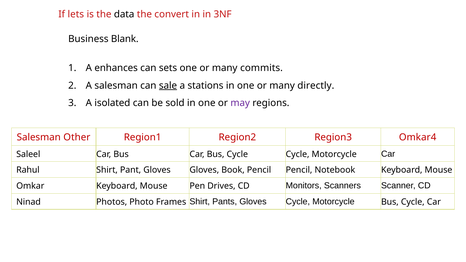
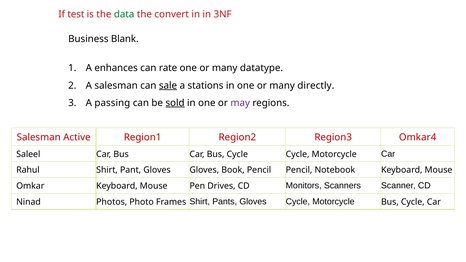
lets: lets -> test (76, 14)
data colour: black -> green (124, 14)
sets: sets -> rate (168, 68)
commits: commits -> datatype (262, 68)
isolated: isolated -> passing (112, 103)
sold underline: none -> present (175, 103)
Other: Other -> Active (77, 137)
